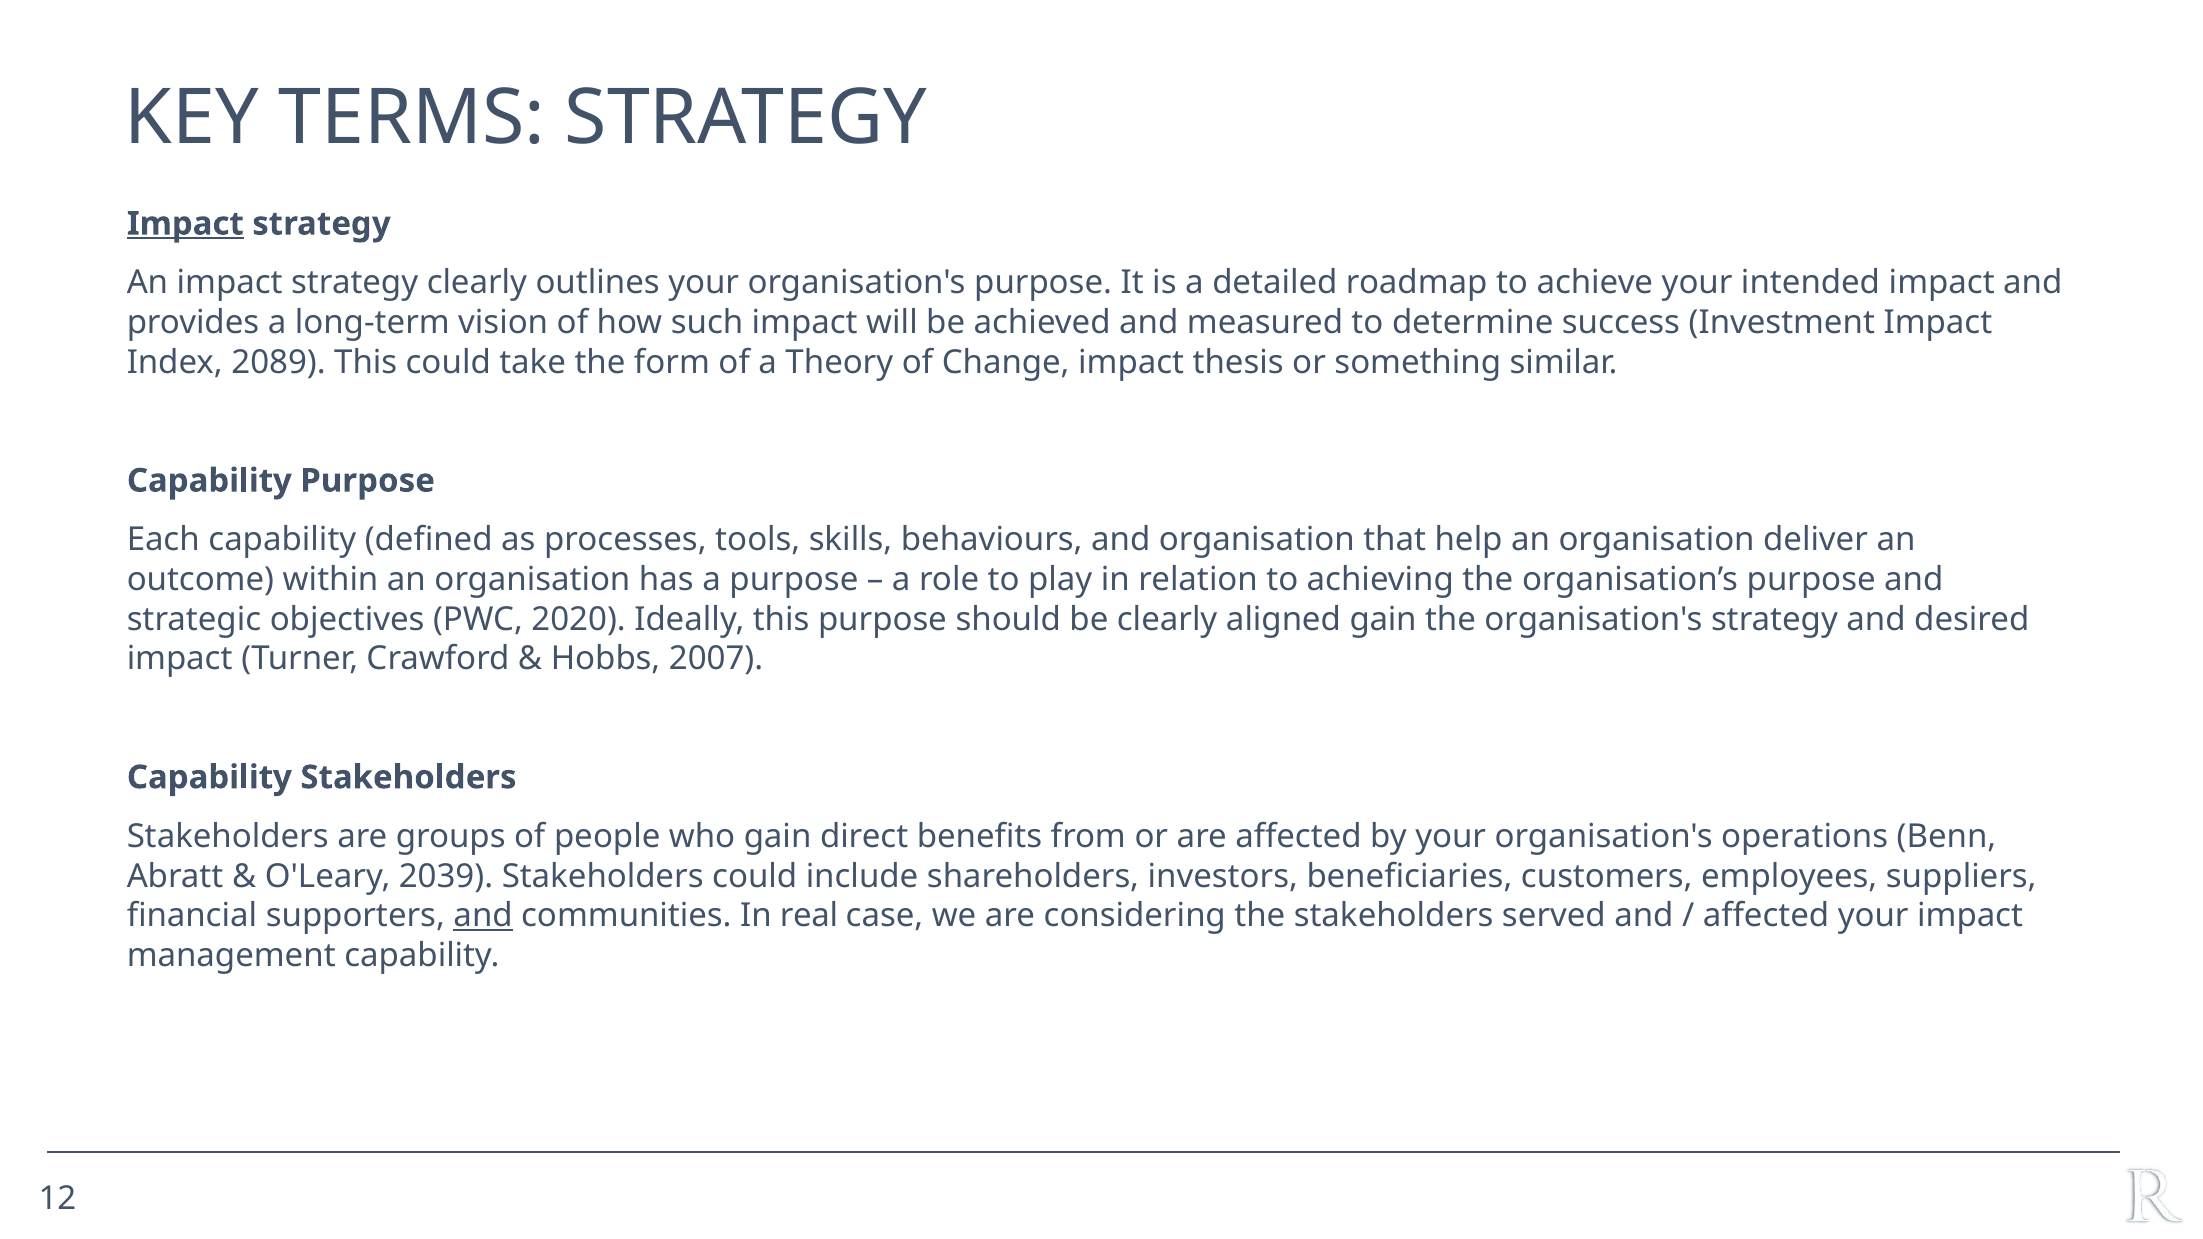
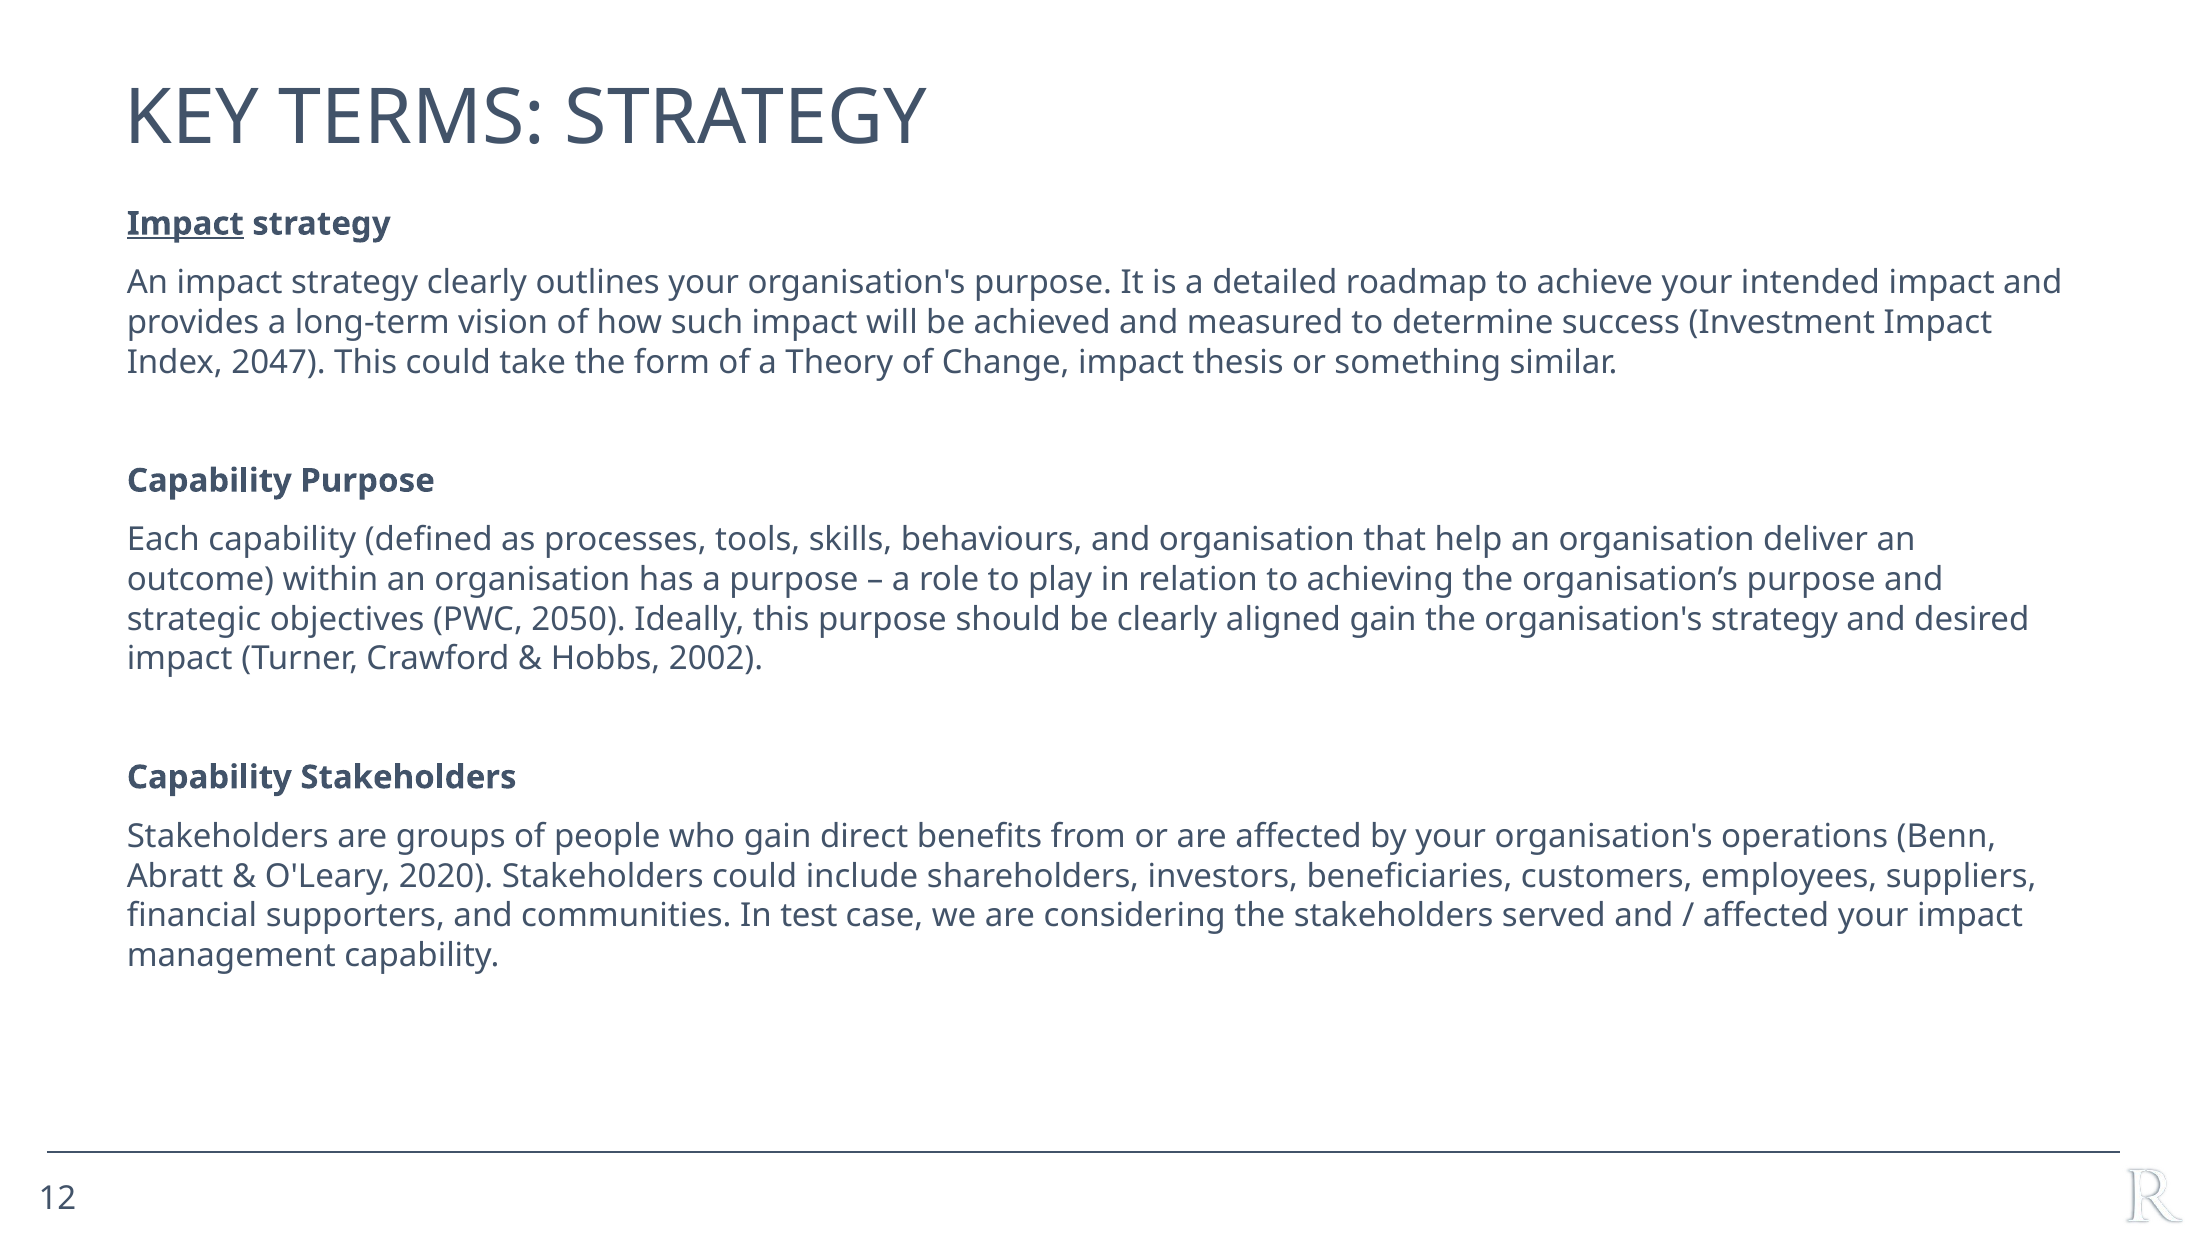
2089: 2089 -> 2047 (279, 362)
2020: 2020 -> 2050 (579, 619)
2007: 2007 -> 2002 (716, 659)
2039: 2039 -> 2020 (446, 876)
and underline: present -> none (483, 916)
real: real -> test (809, 916)
